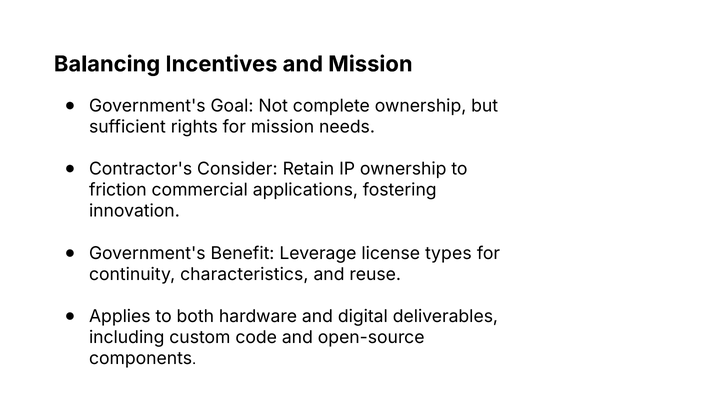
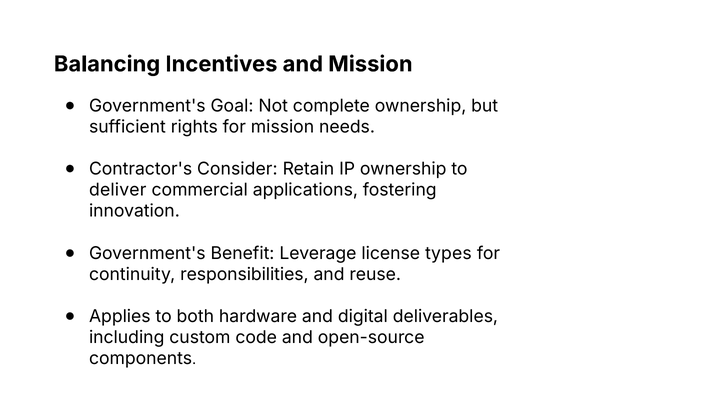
friction: friction -> deliver (118, 190)
characteristics: characteristics -> responsibilities (244, 275)
